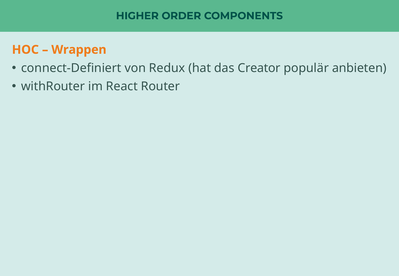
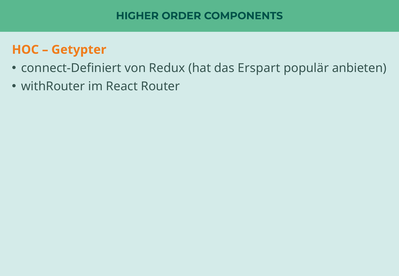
Wrappen: Wrappen -> Getypter (79, 50)
Creator: Creator -> Erspart (259, 68)
